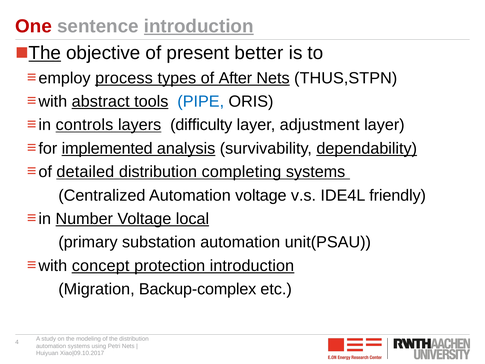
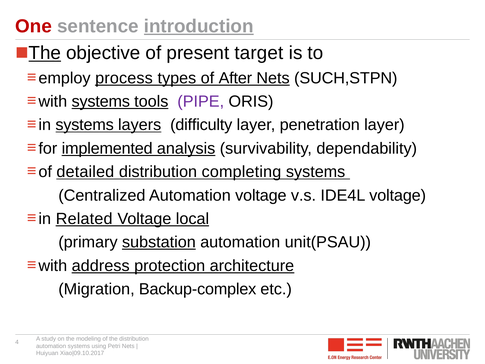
better: better -> target (259, 53)
THUS,STPN: THUS,STPN -> SUCH,STPN (346, 78)
abstract: abstract -> systems (101, 101)
PIPE colour: blue -> purple (201, 101)
controls: controls -> systems (85, 125)
adjustment: adjustment -> penetration (320, 125)
dependability underline: present -> none (367, 148)
IDE4L friendly: friendly -> voltage (398, 195)
Number: Number -> Related (84, 219)
substation underline: none -> present (159, 242)
concept: concept -> address (101, 266)
protection introduction: introduction -> architecture (252, 266)
